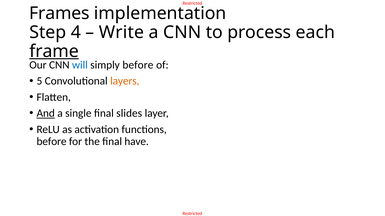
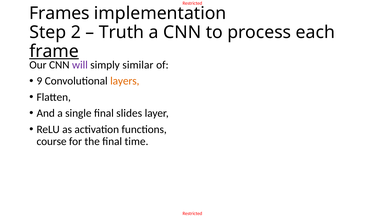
4: 4 -> 2 (76, 32)
Write: Write -> Truth (122, 32)
will colour: blue -> purple (80, 65)
simply before: before -> similar (138, 65)
5: 5 -> 9 (39, 81)
And underline: present -> none (46, 114)
before: before -> course (52, 142)
have: have -> time (136, 142)
